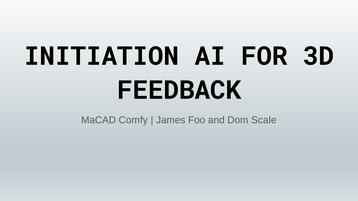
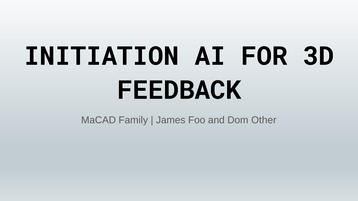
Comfy: Comfy -> Family (133, 120)
Scale: Scale -> Other (264, 120)
